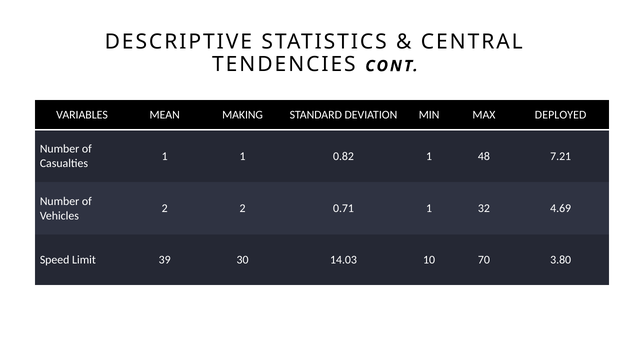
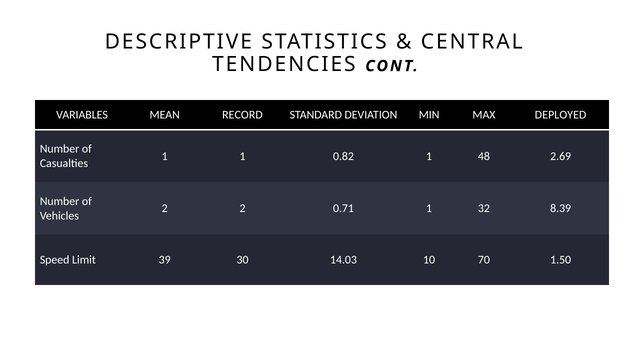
MAKING: MAKING -> RECORD (242, 115)
7.21: 7.21 -> 2.69 (561, 156)
4.69: 4.69 -> 8.39 (561, 209)
3.80: 3.80 -> 1.50 (561, 260)
